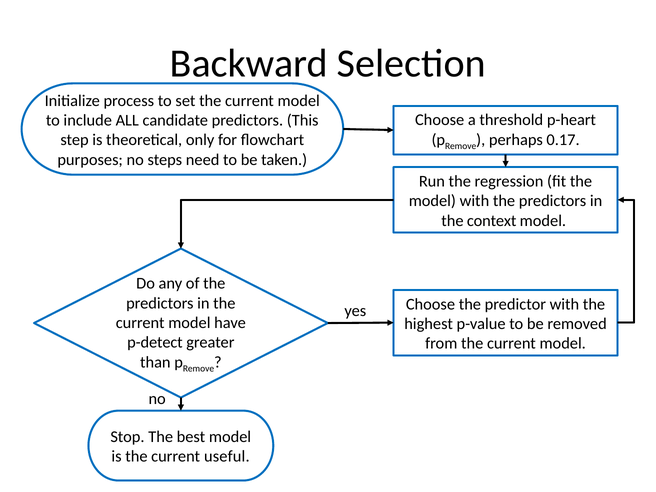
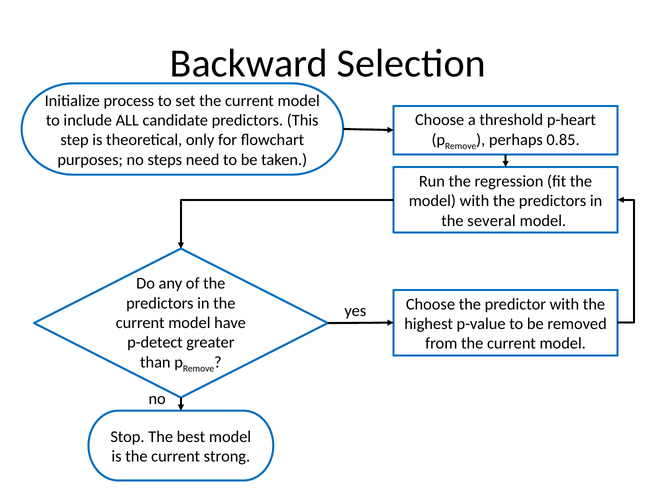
0.17: 0.17 -> 0.85 (563, 140)
context: context -> several (492, 221)
useful: useful -> strong (227, 457)
